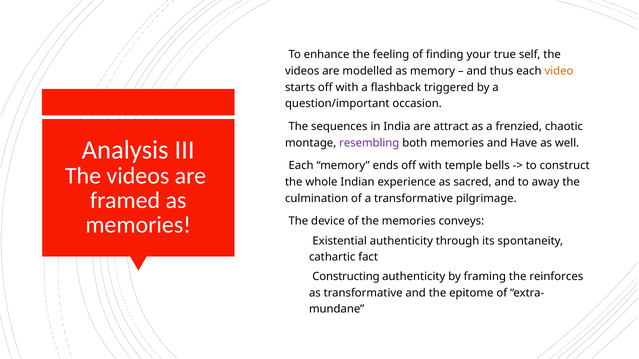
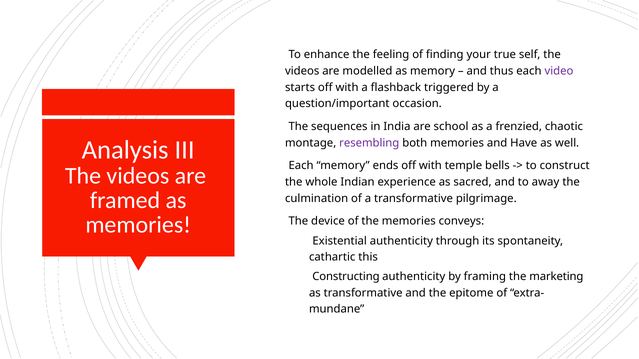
video colour: orange -> purple (559, 71)
attract: attract -> school (451, 127)
fact: fact -> this (368, 257)
reinforces: reinforces -> marketing (556, 277)
